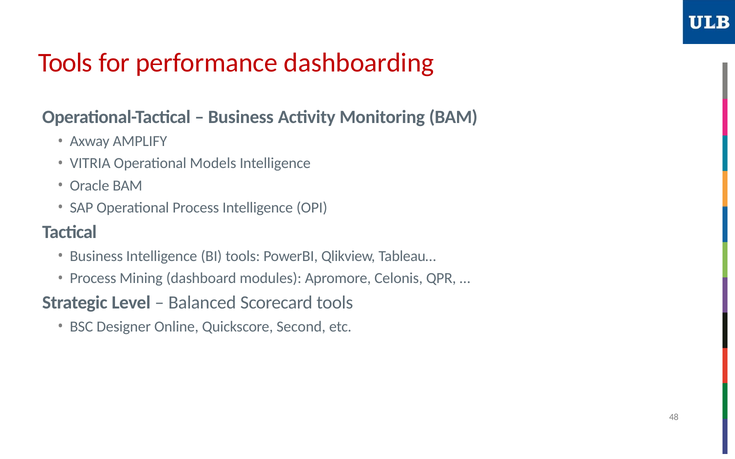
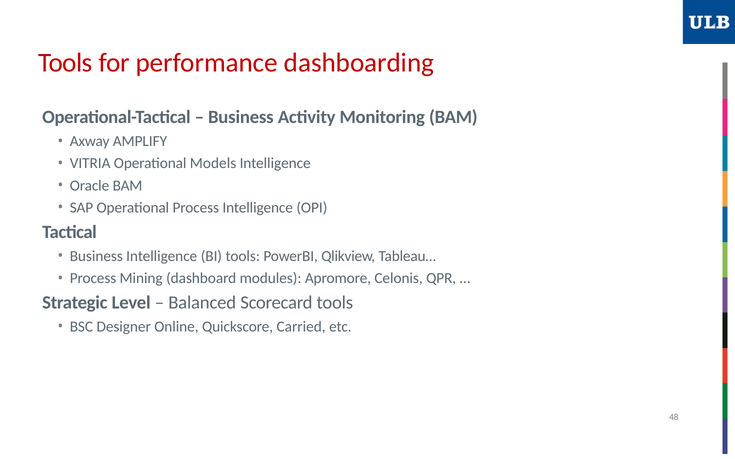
Second: Second -> Carried (301, 327)
